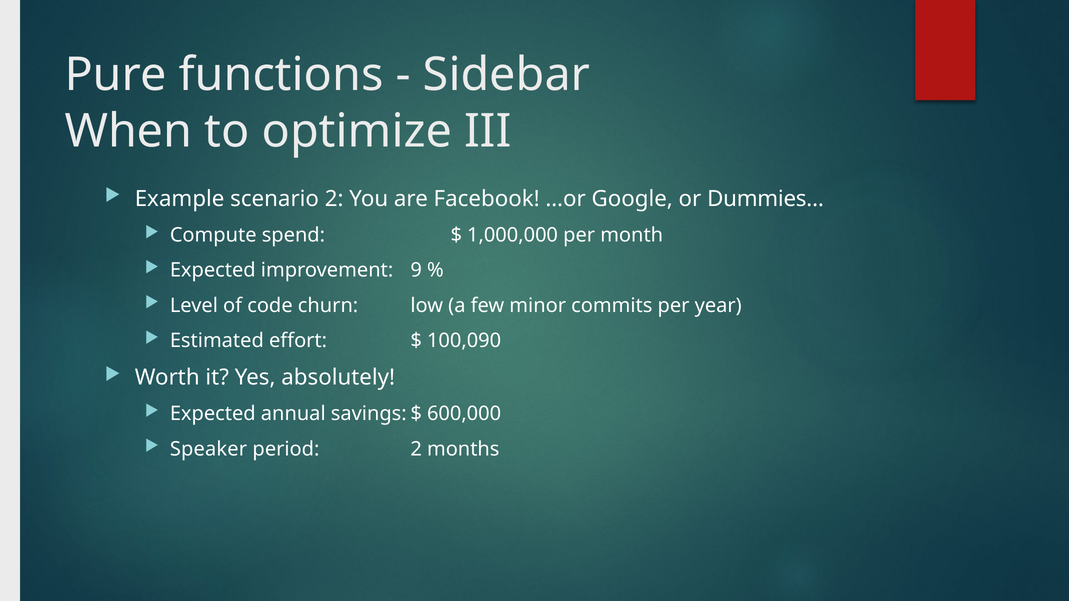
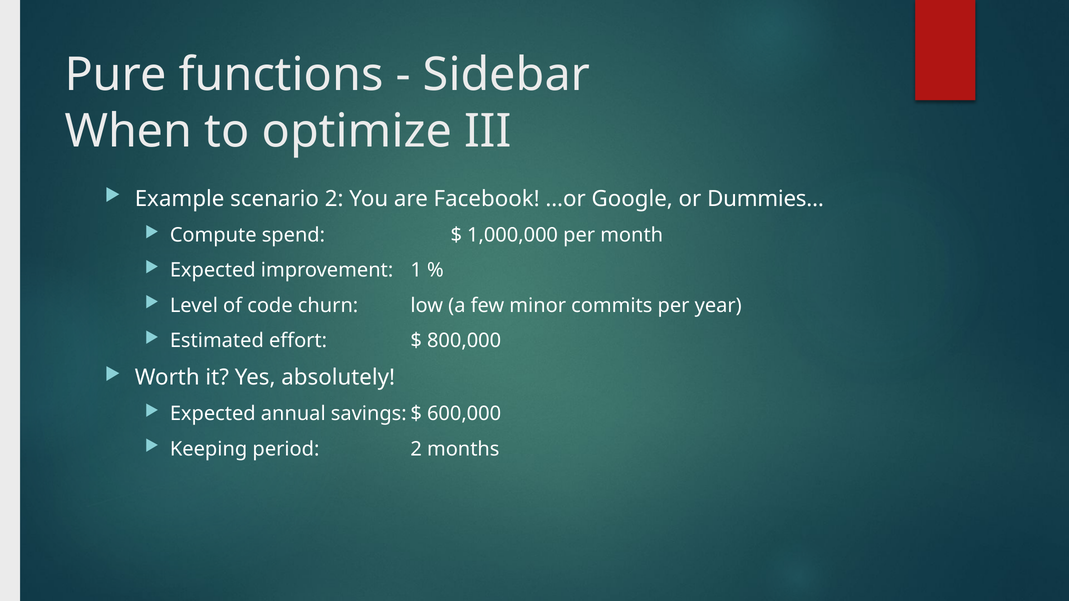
9: 9 -> 1 (416, 271)
100,090: 100,090 -> 800,000 (464, 341)
Speaker: Speaker -> Keeping (209, 449)
